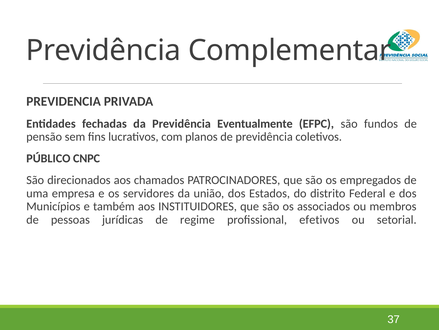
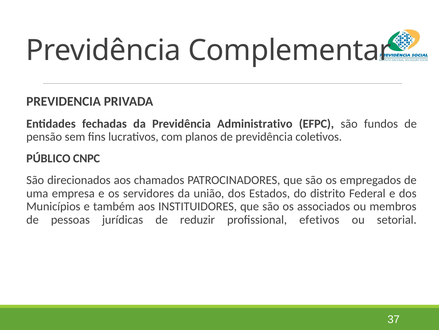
Eventualmente: Eventualmente -> Administrativo (255, 123)
regime: regime -> reduzir (197, 219)
